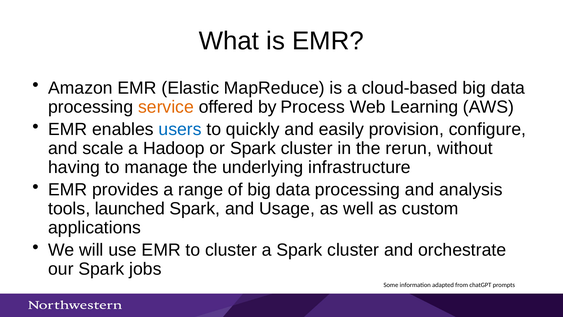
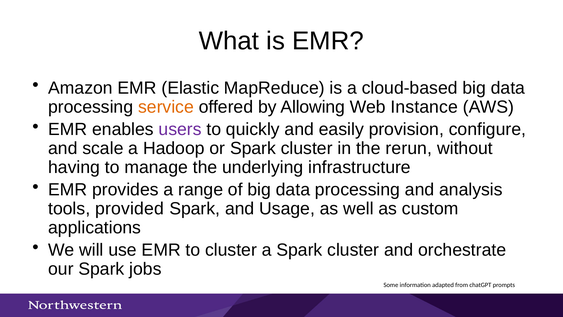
Process: Process -> Allowing (313, 107)
Learning: Learning -> Instance (424, 107)
users colour: blue -> purple (180, 129)
launched: launched -> provided (130, 209)
